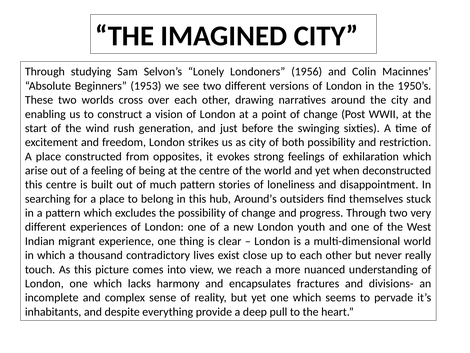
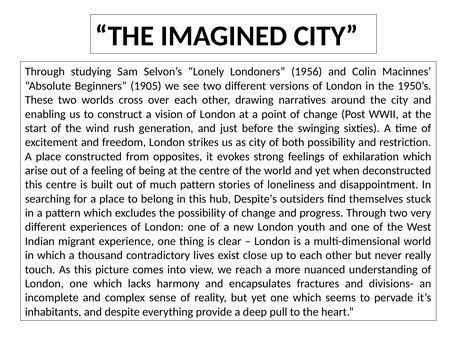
1953: 1953 -> 1905 (146, 86)
Around’s: Around’s -> Despite’s (256, 199)
